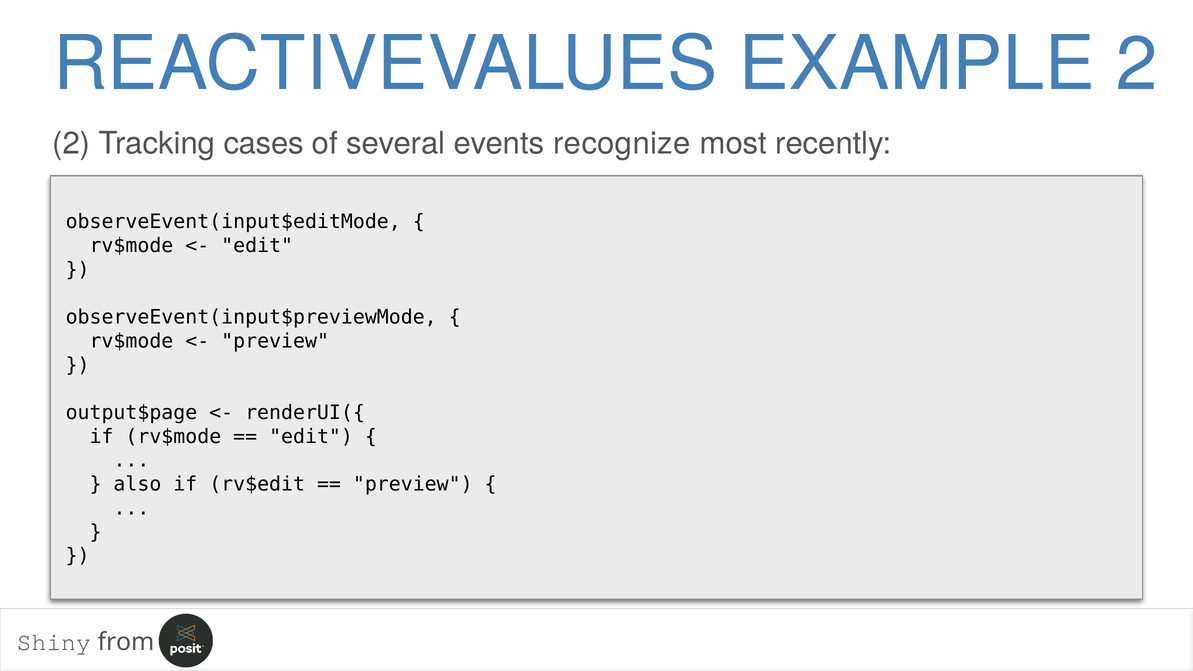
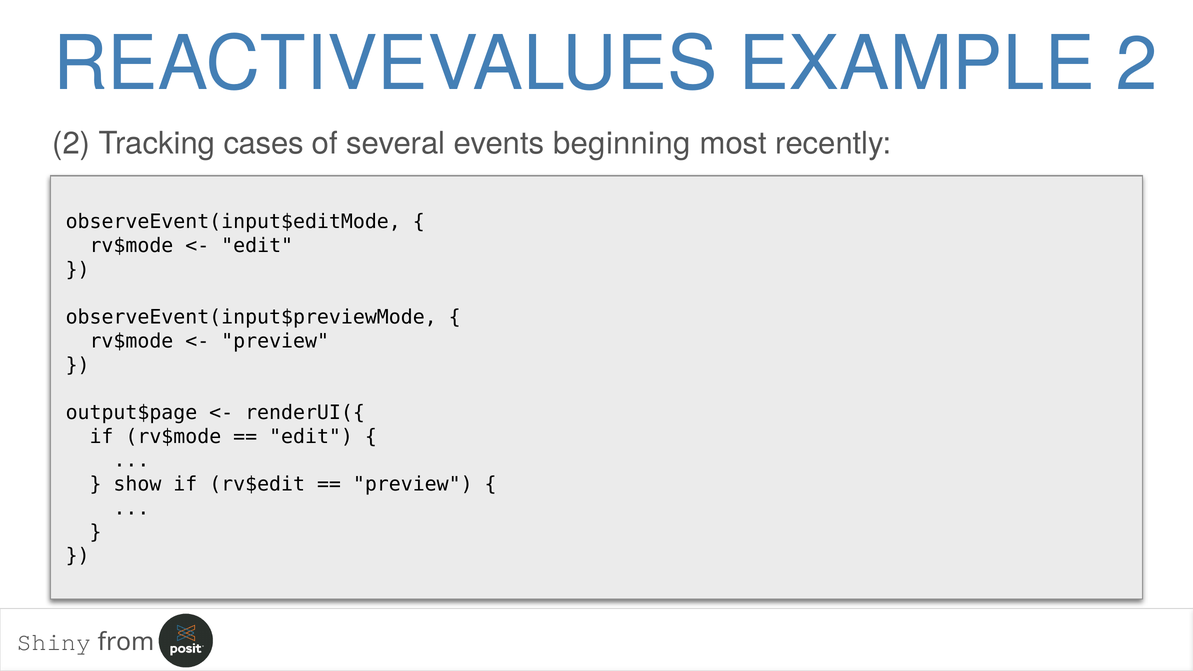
recognize: recognize -> beginning (622, 144)
also: also -> show (137, 484)
